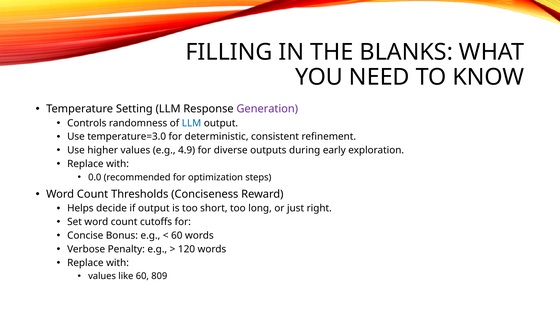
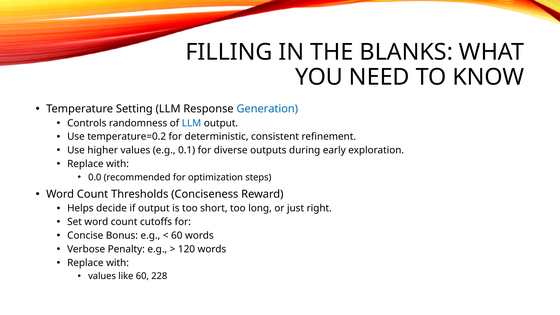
Generation colour: purple -> blue (267, 109)
temperature=3.0: temperature=3.0 -> temperature=0.2 (127, 137)
4.9: 4.9 -> 0.1 (187, 150)
809: 809 -> 228 (159, 276)
